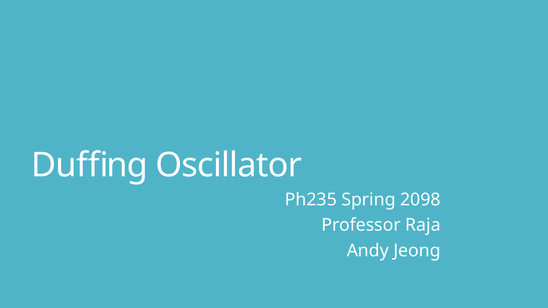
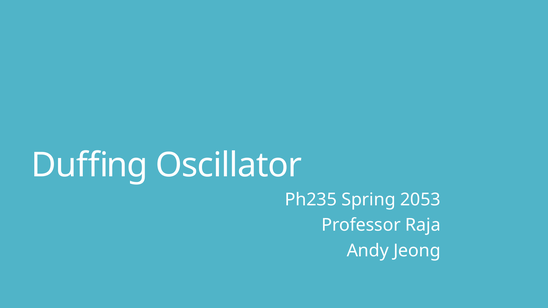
2098: 2098 -> 2053 (420, 200)
